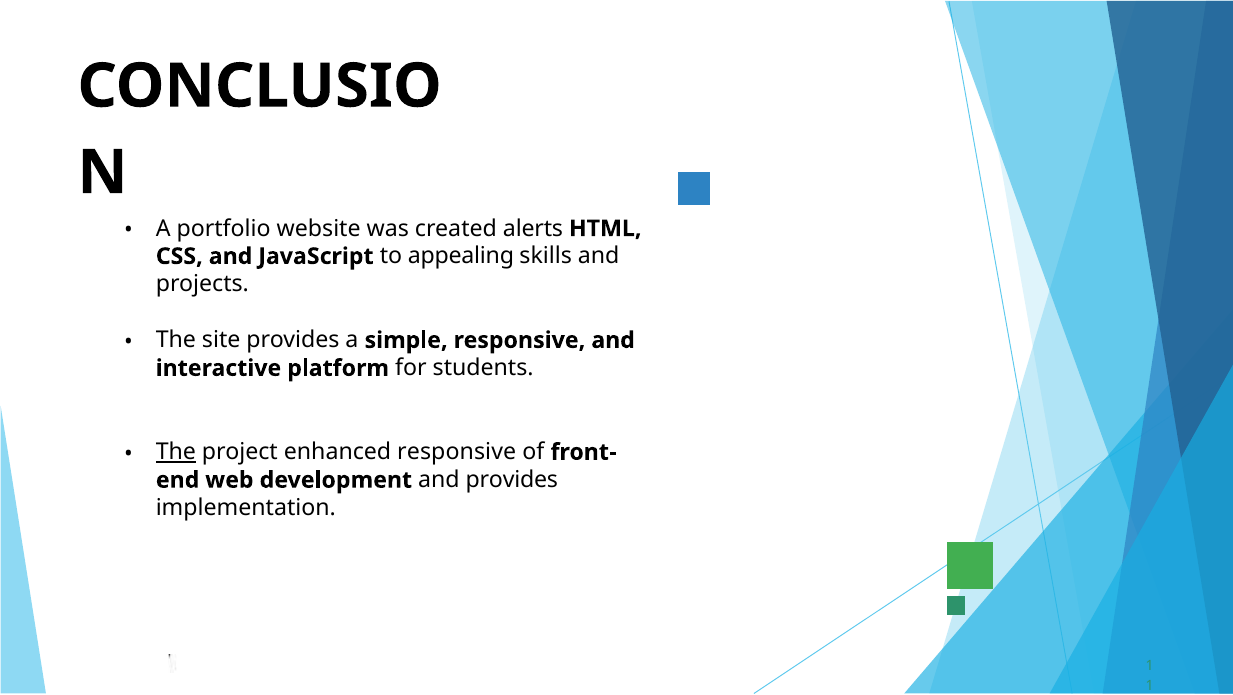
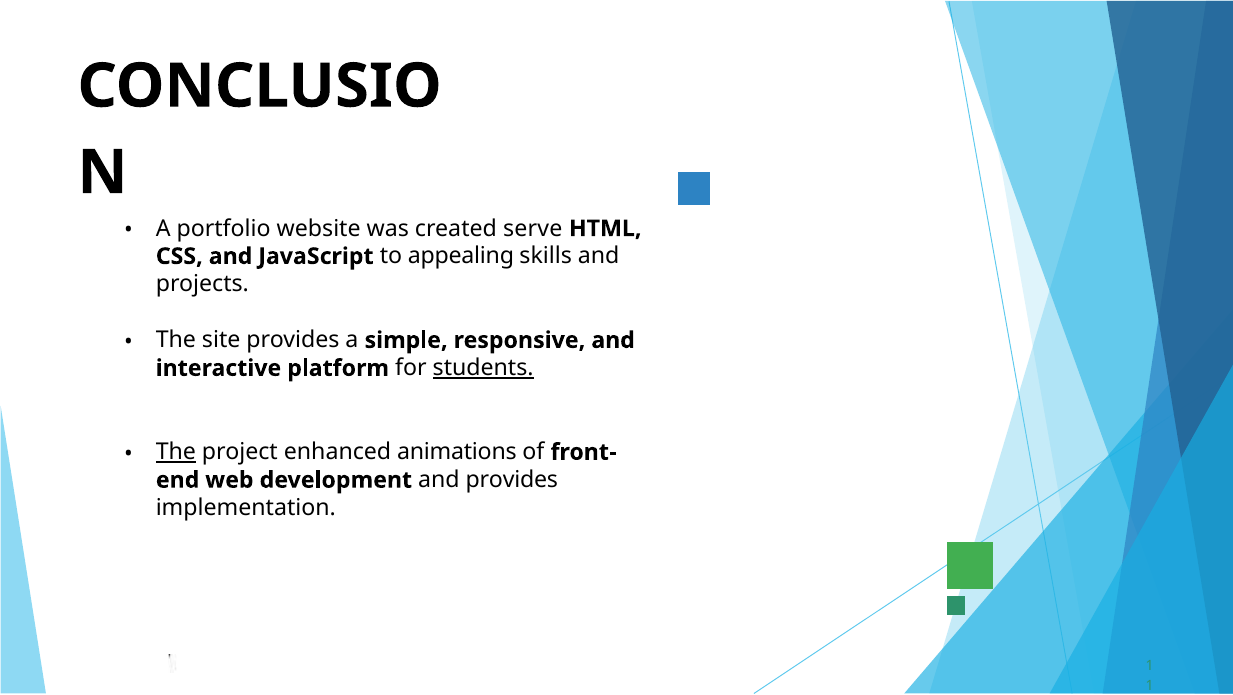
alerts: alerts -> serve (533, 228)
students underline: none -> present (483, 368)
enhanced responsive: responsive -> animations (457, 452)
